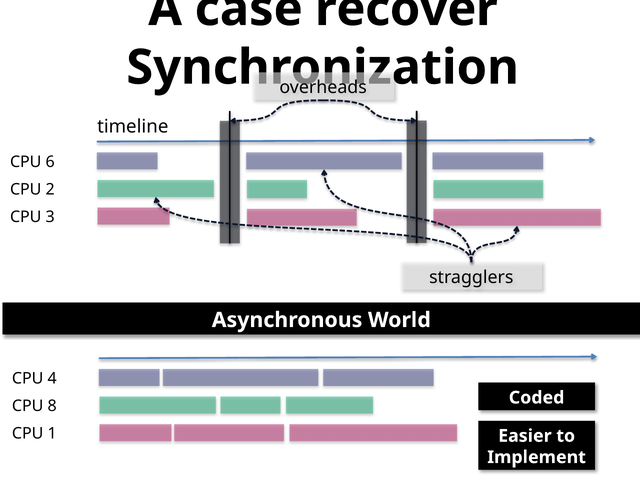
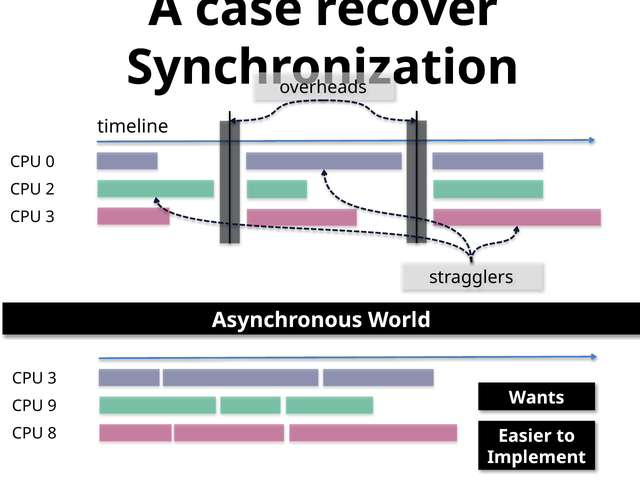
6: 6 -> 0 (50, 162)
4: 4 -> 3 (52, 378)
Coded: Coded -> Wants (537, 398)
8: 8 -> 9 (52, 406)
1: 1 -> 8 (52, 434)
